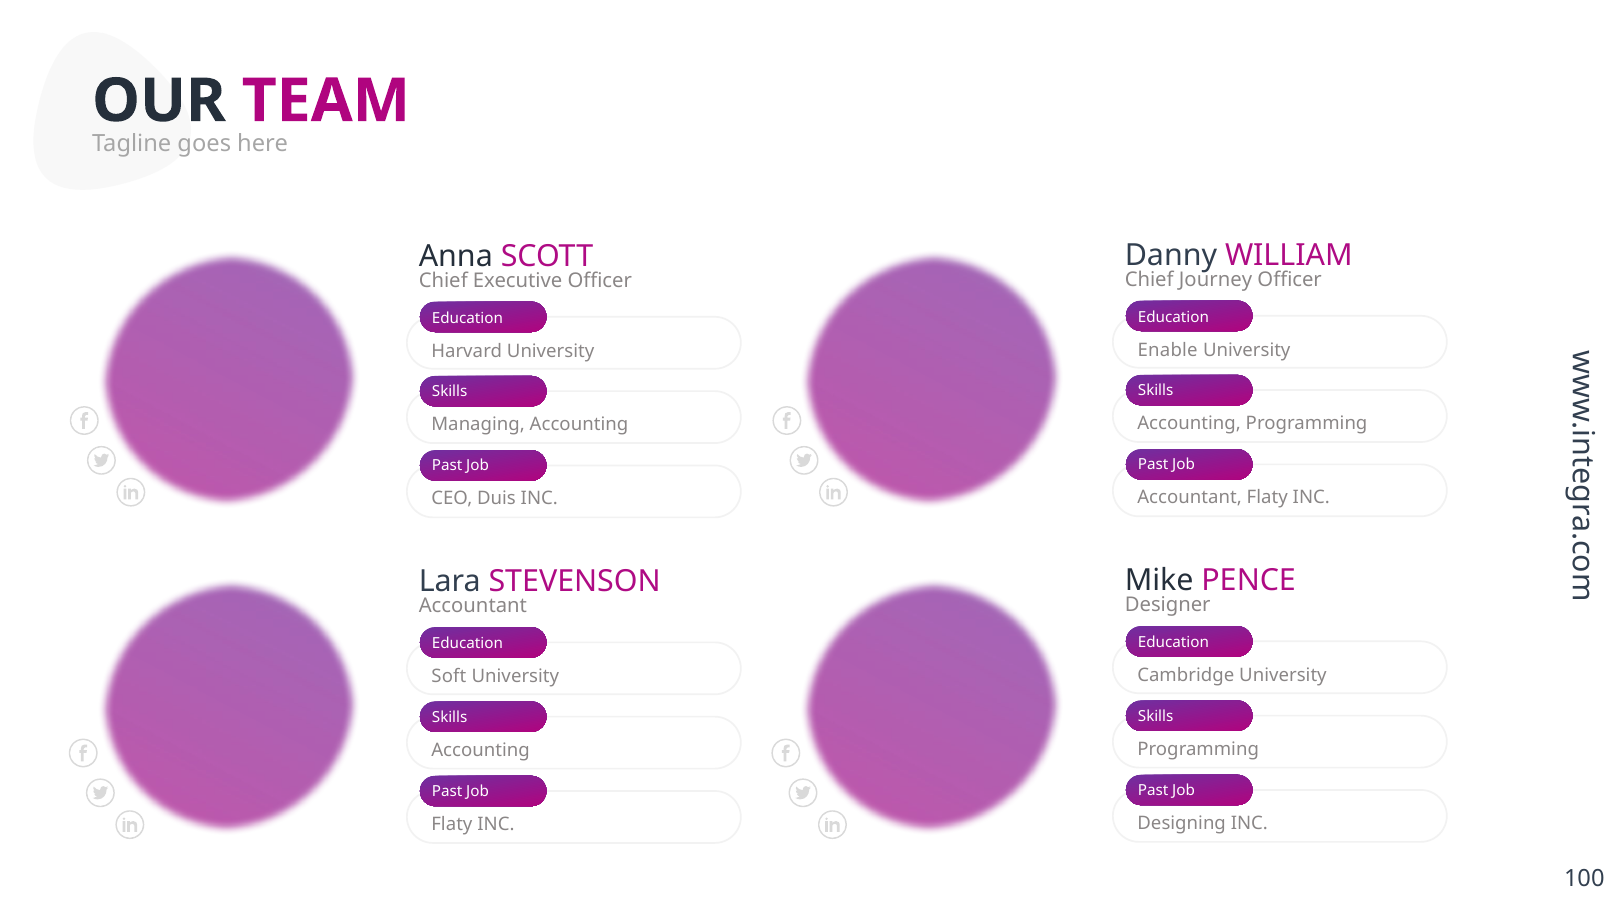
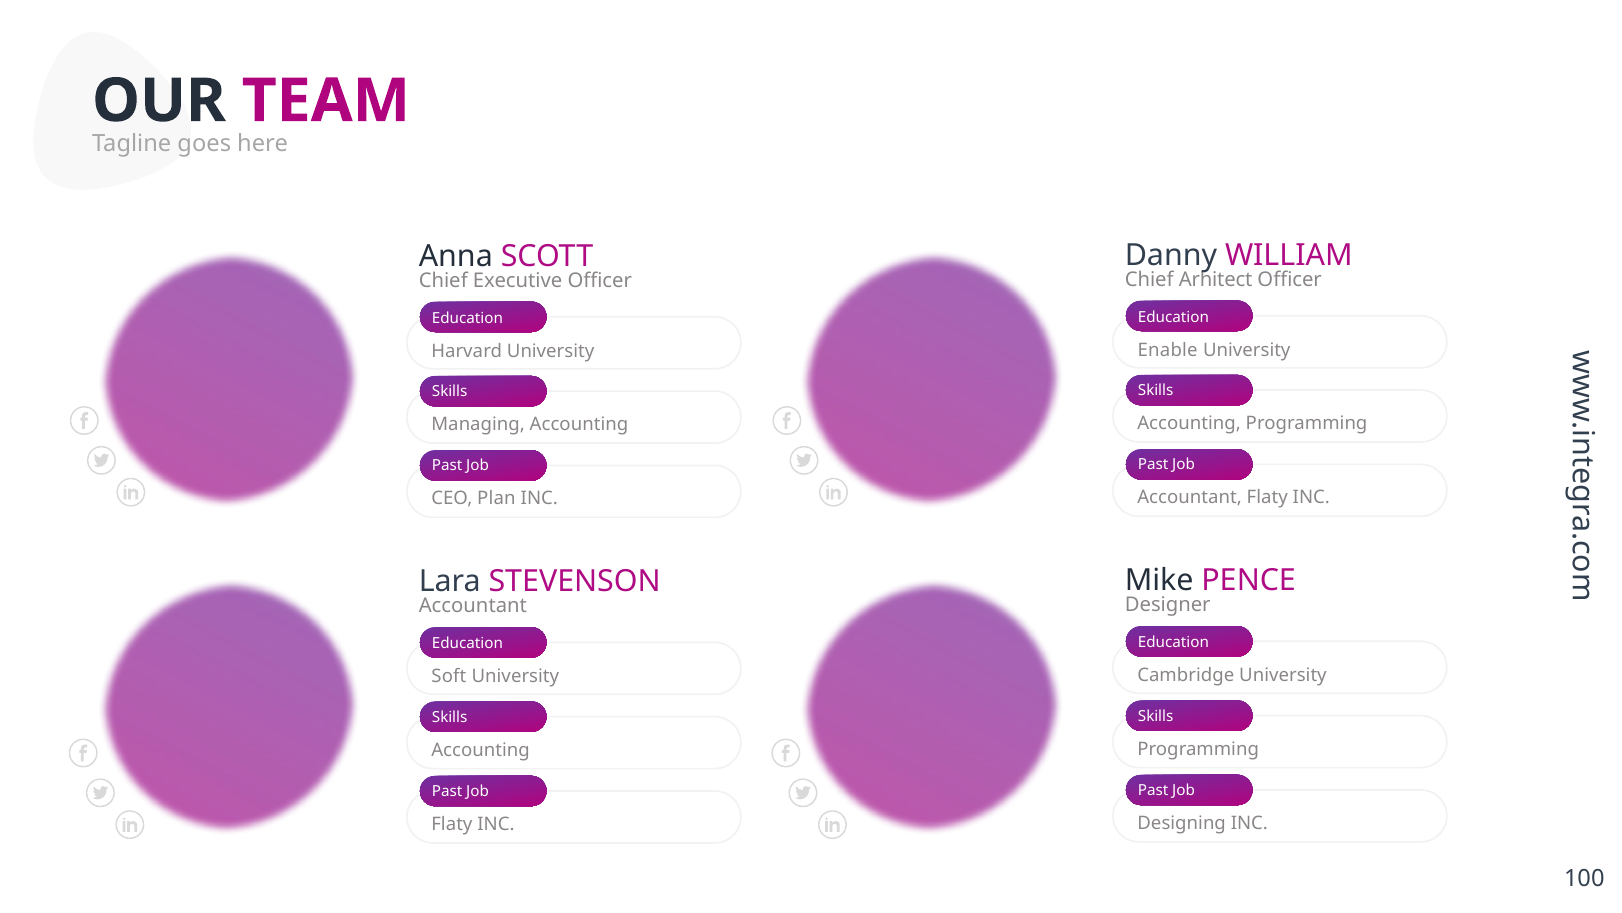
Journey: Journey -> Arhitect (1216, 279)
Duis: Duis -> Plan (496, 498)
